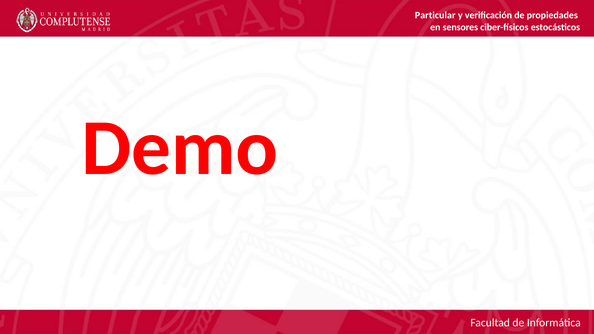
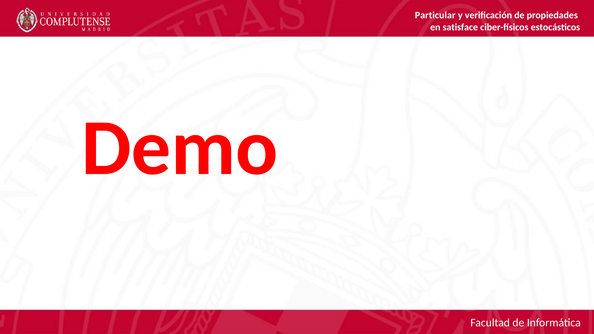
sensores: sensores -> satisface (460, 27)
